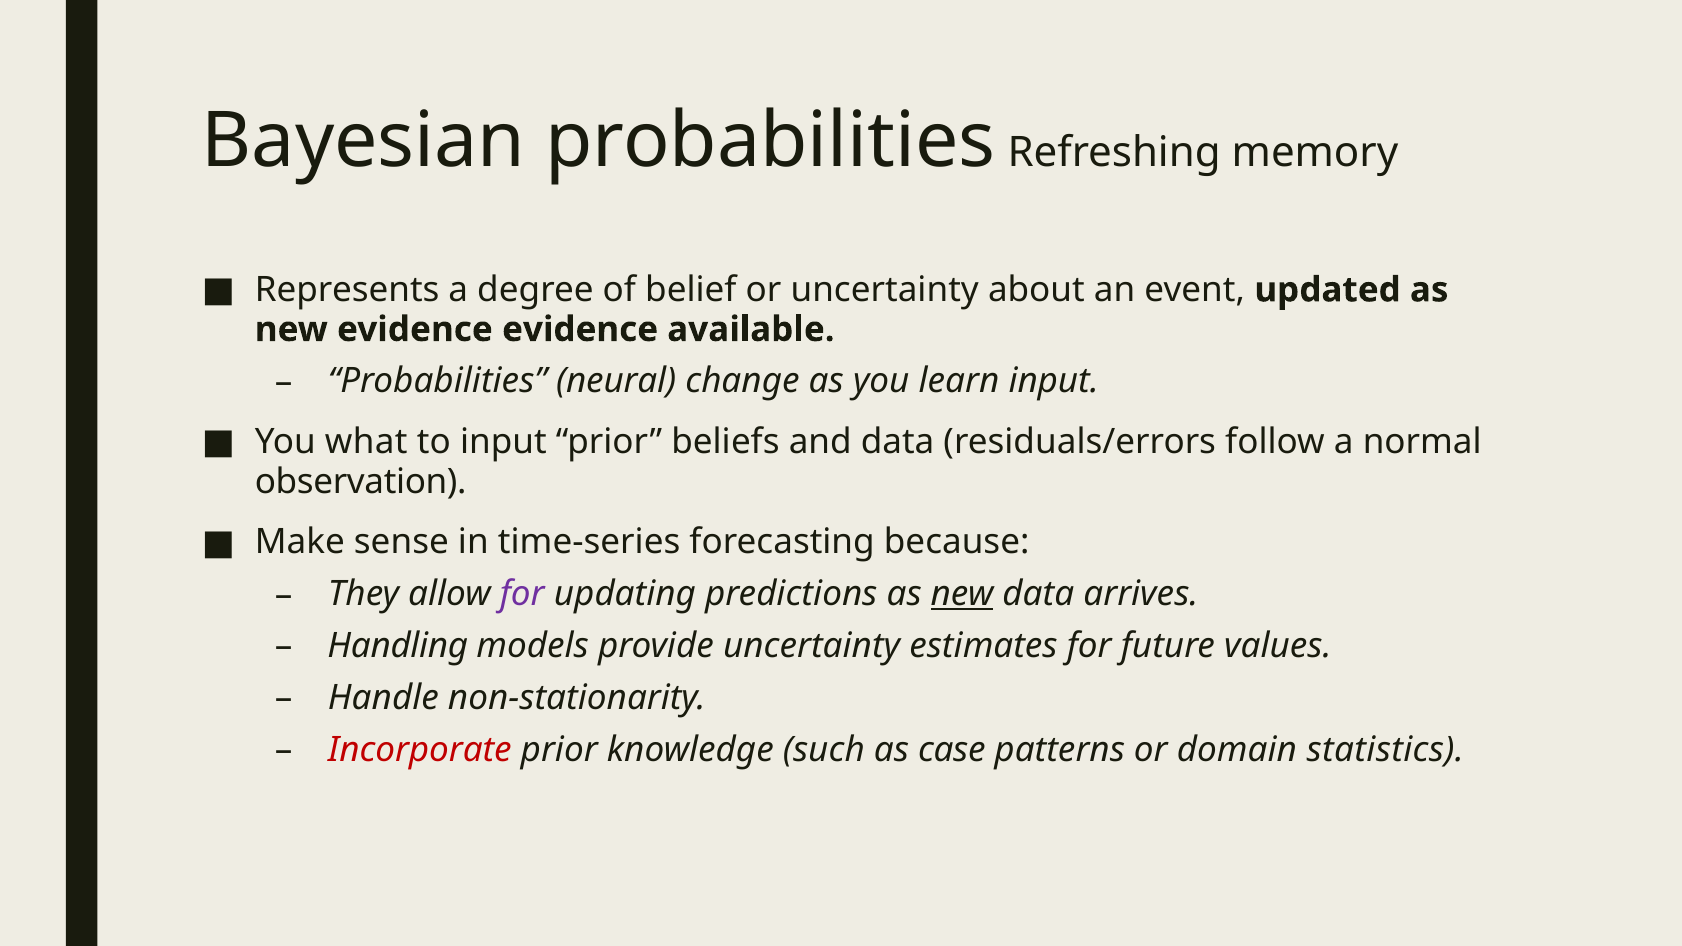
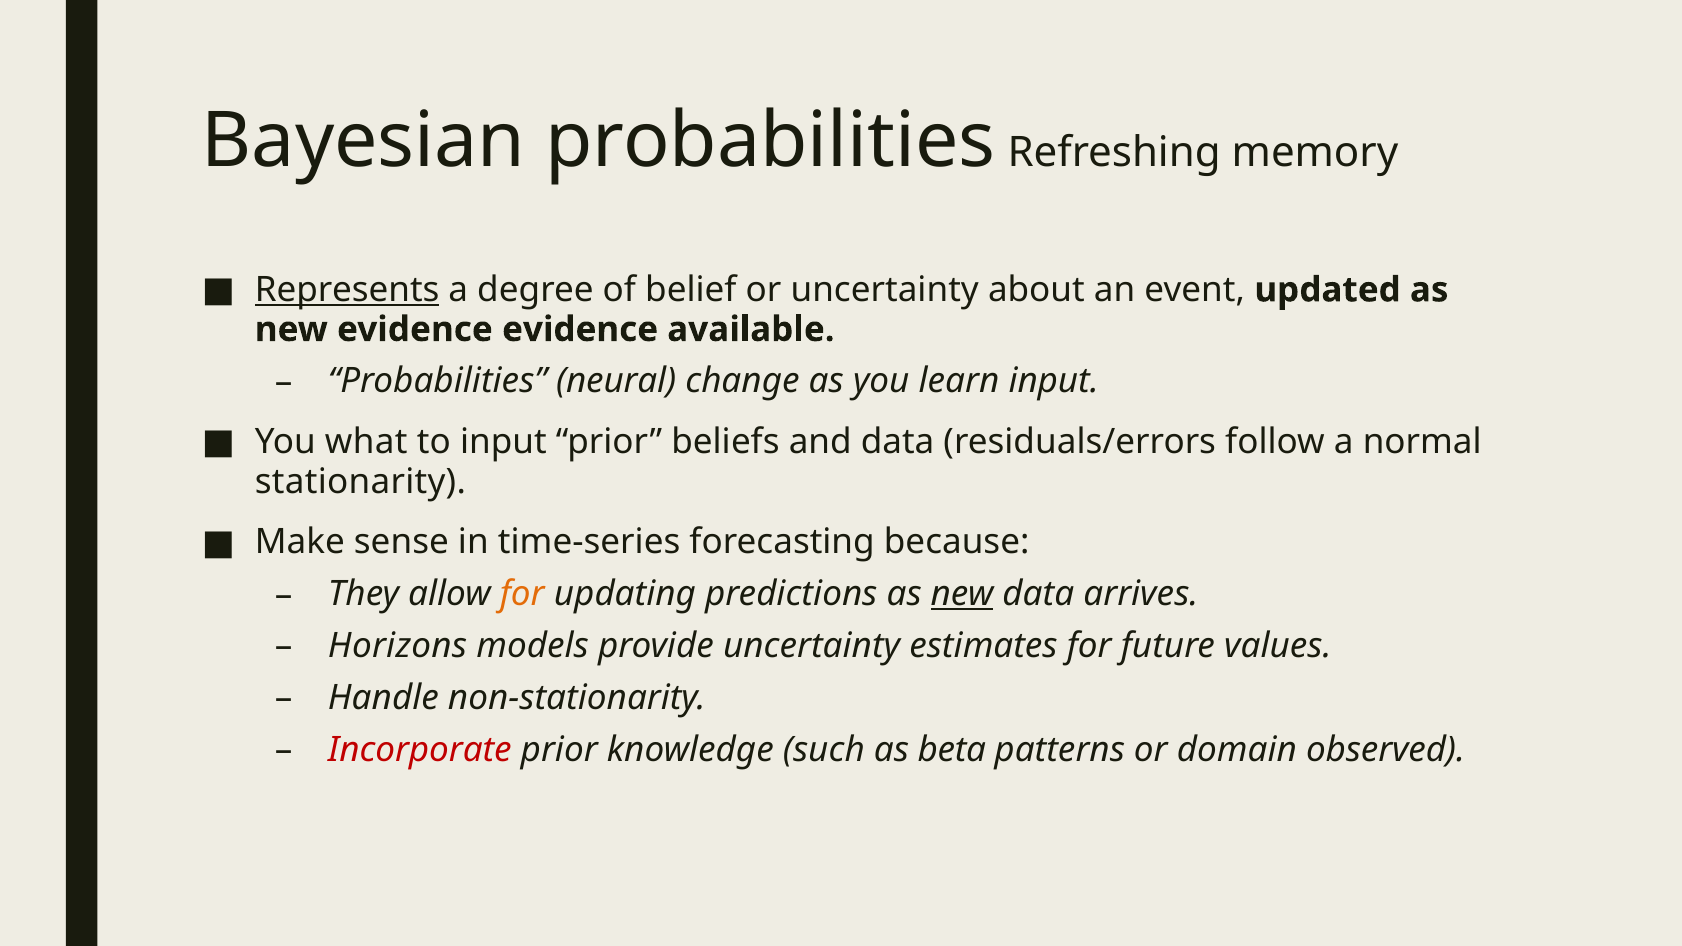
Represents underline: none -> present (347, 290)
observation: observation -> stationarity (360, 482)
for colour: purple -> orange (522, 594)
Handling: Handling -> Horizons (398, 646)
case: case -> beta (952, 750)
statistics: statistics -> observed (1386, 750)
